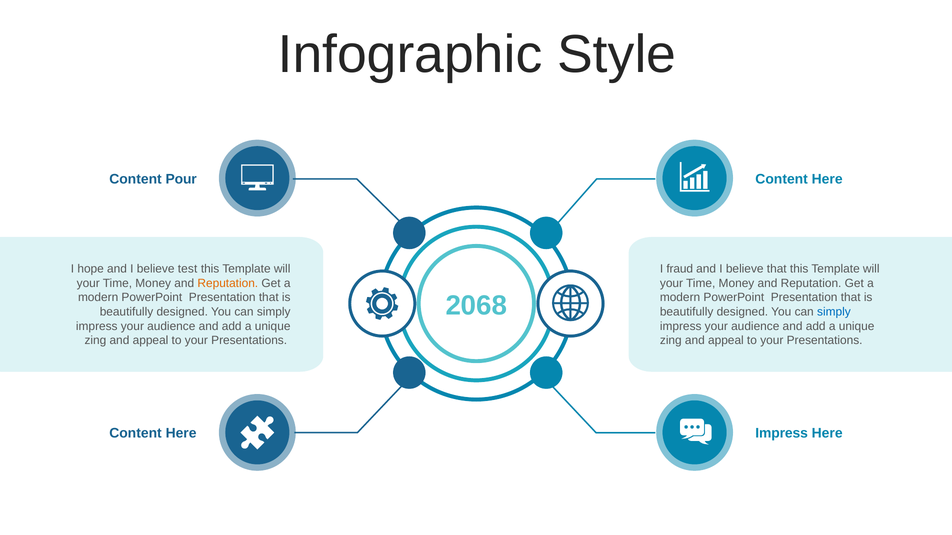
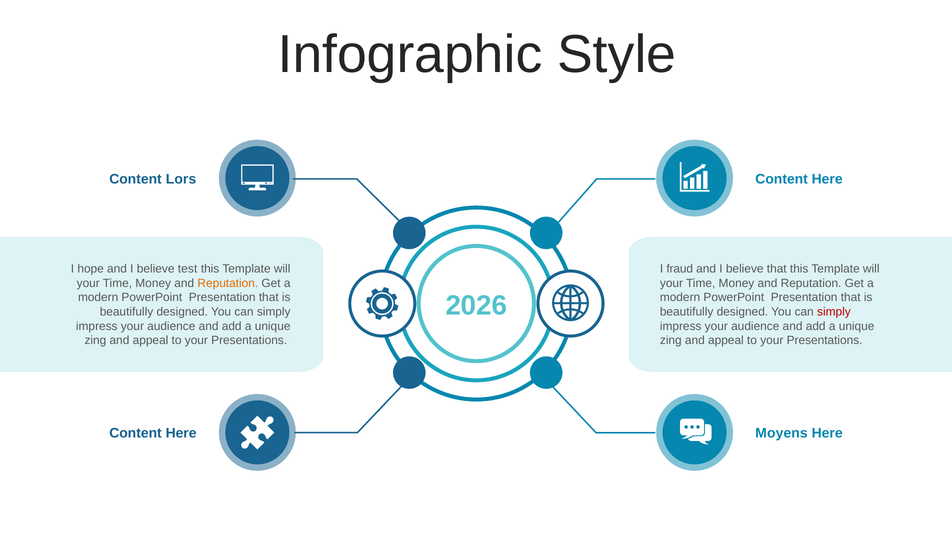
Pour: Pour -> Lors (181, 179)
2068: 2068 -> 2026 (476, 306)
simply colour: blue -> red (834, 312)
Impress: Impress -> Moyens (782, 434)
